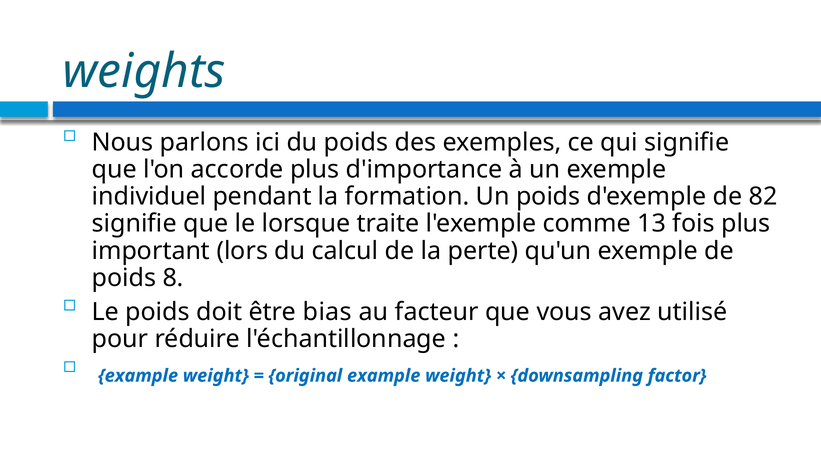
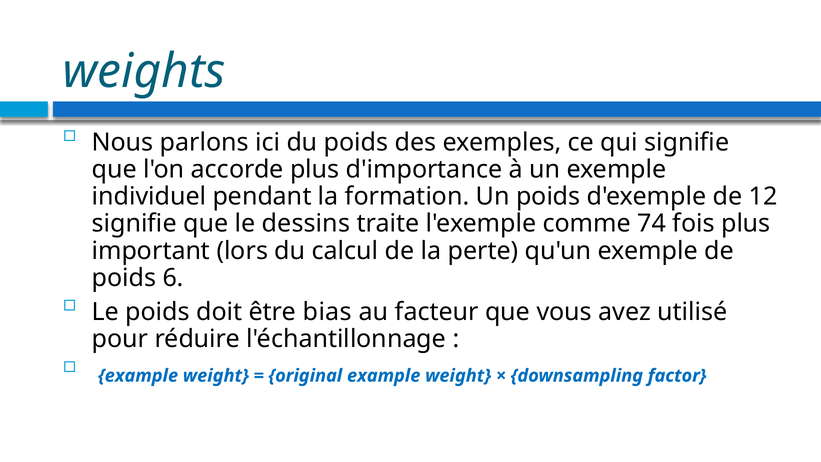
82: 82 -> 12 (763, 196)
lorsque: lorsque -> dessins (306, 224)
13: 13 -> 74 (652, 224)
8: 8 -> 6 (173, 278)
